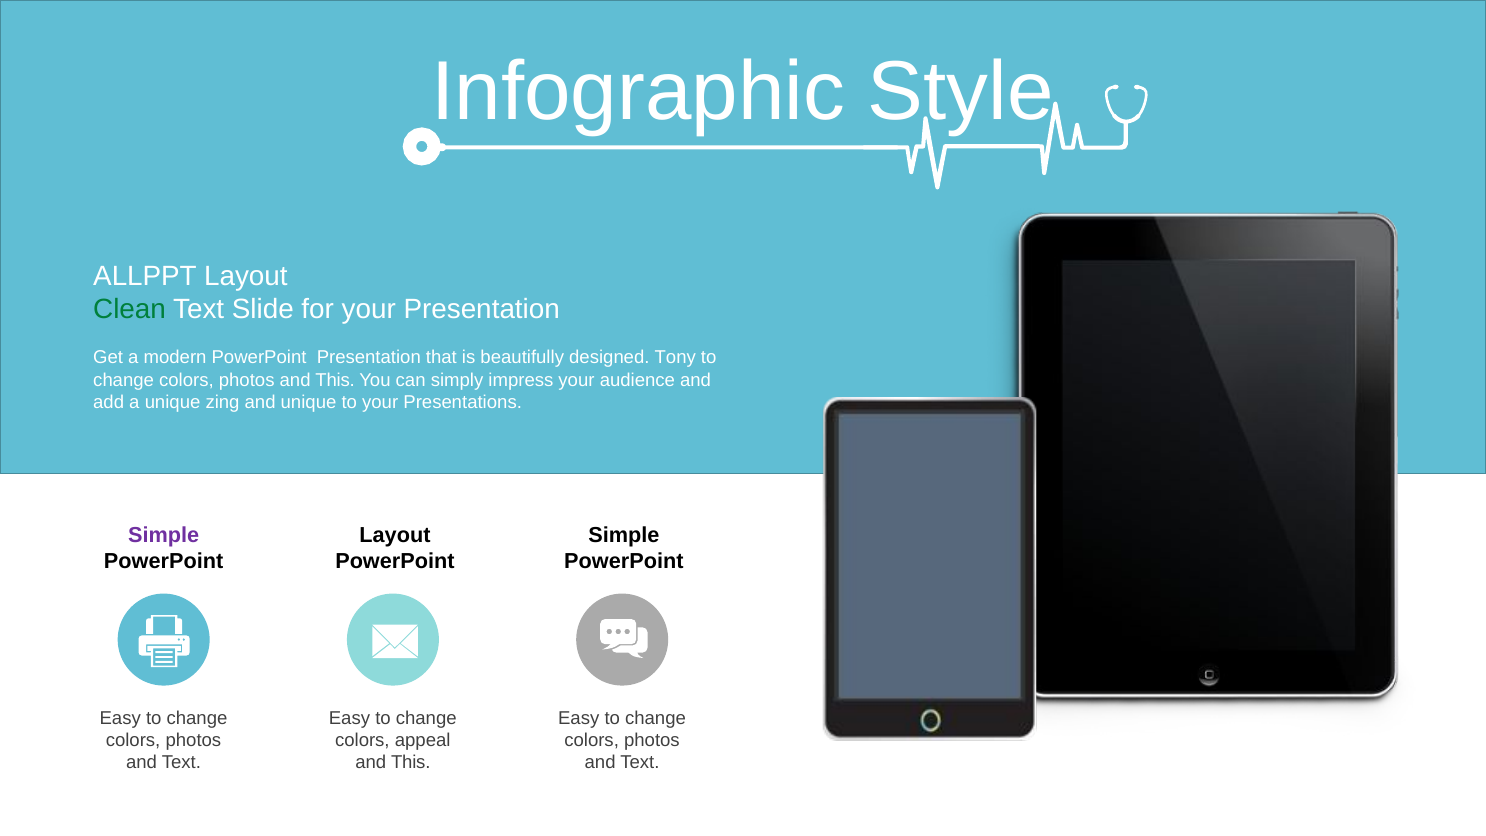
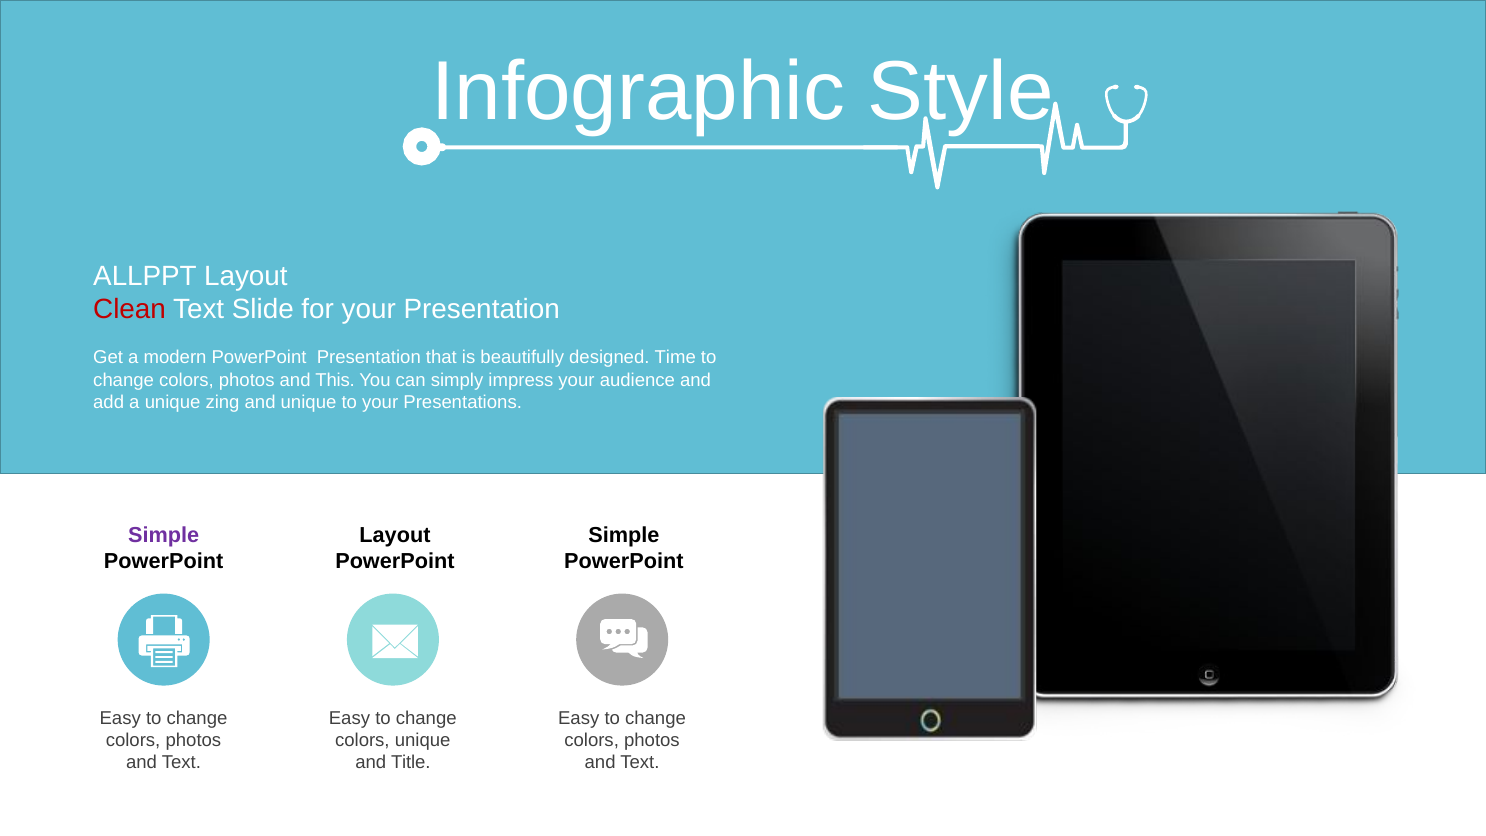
Clean colour: green -> red (130, 309)
Tony: Tony -> Time (675, 358)
colors appeal: appeal -> unique (423, 740)
This: This -> Title (411, 763)
